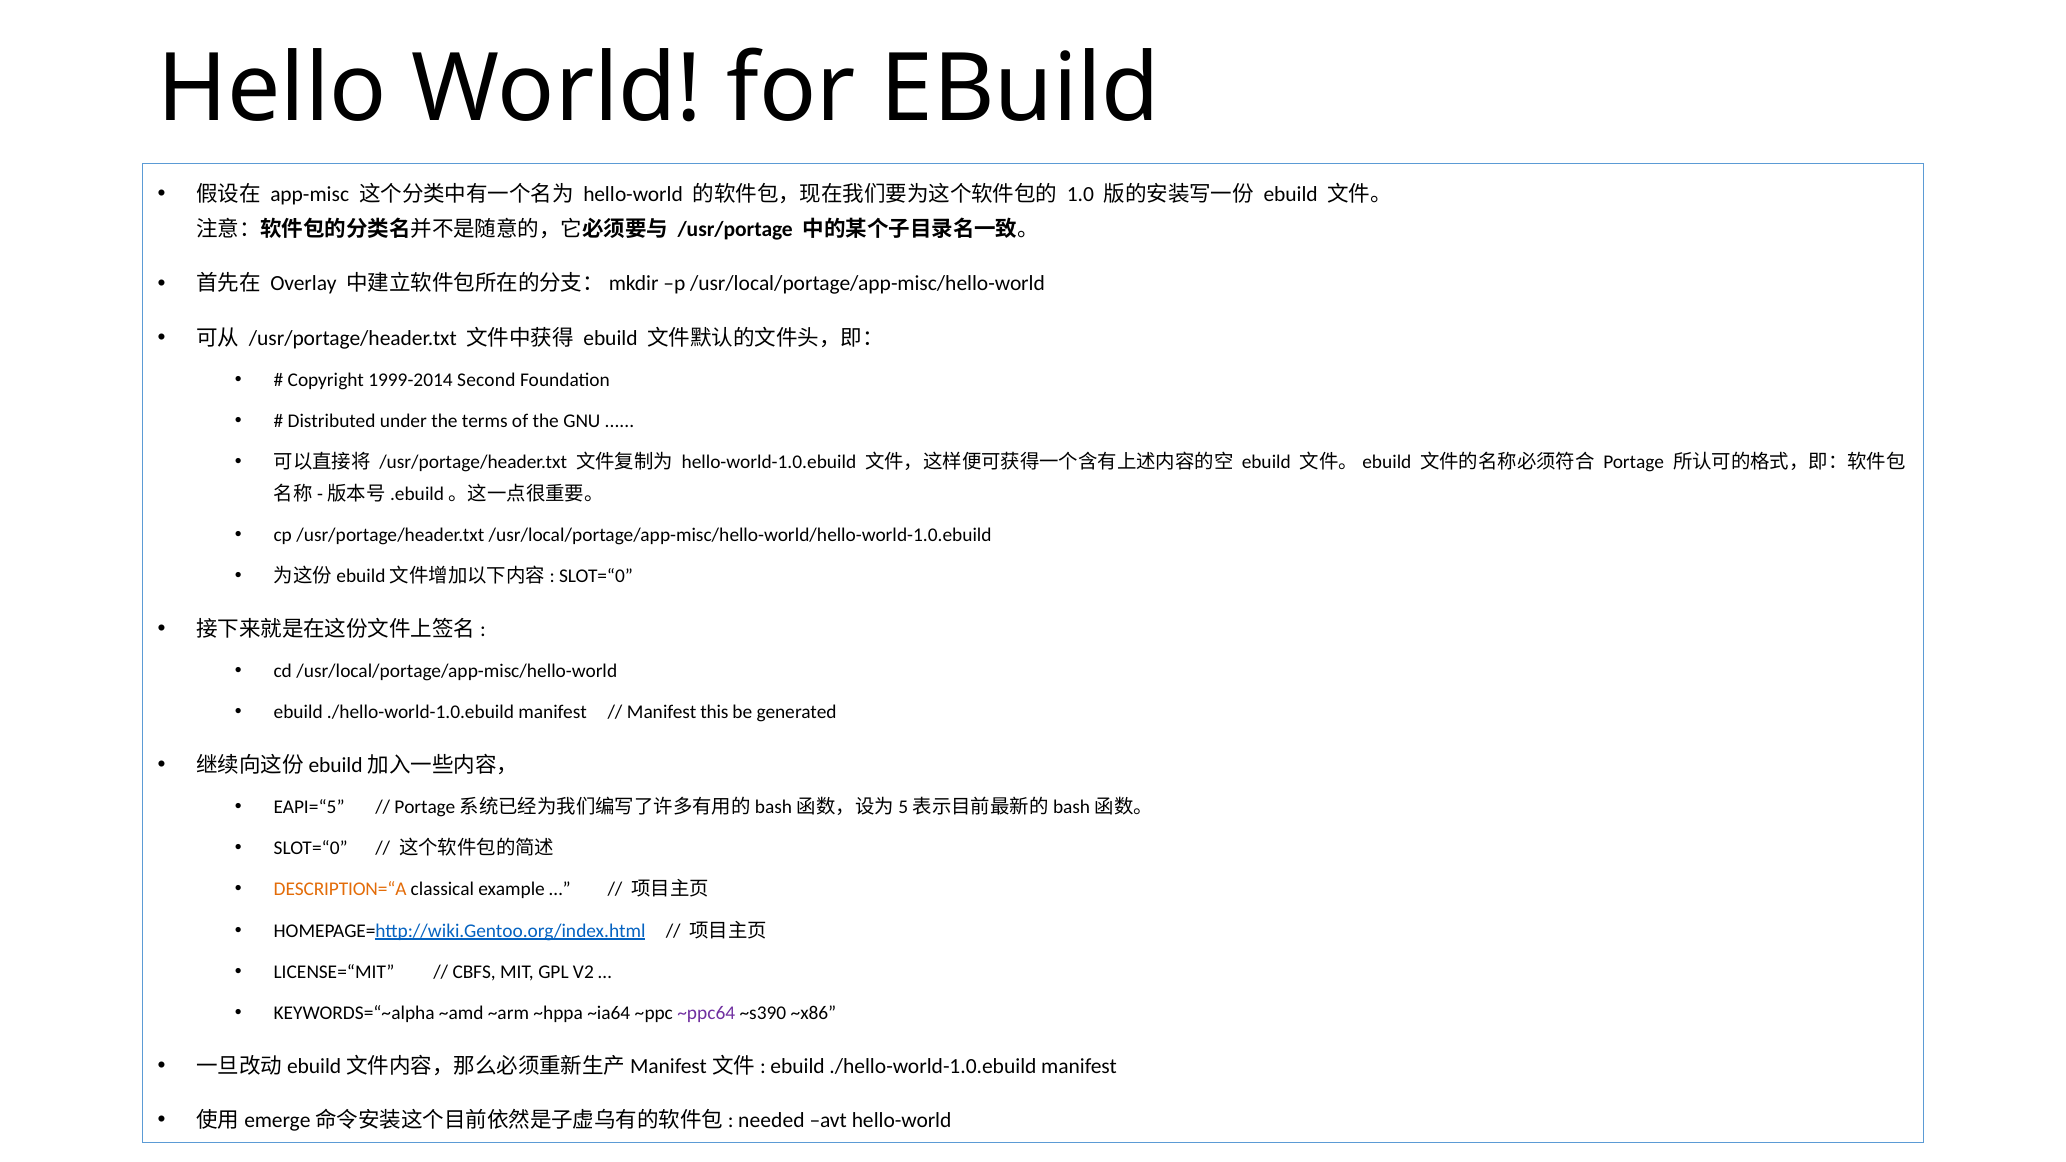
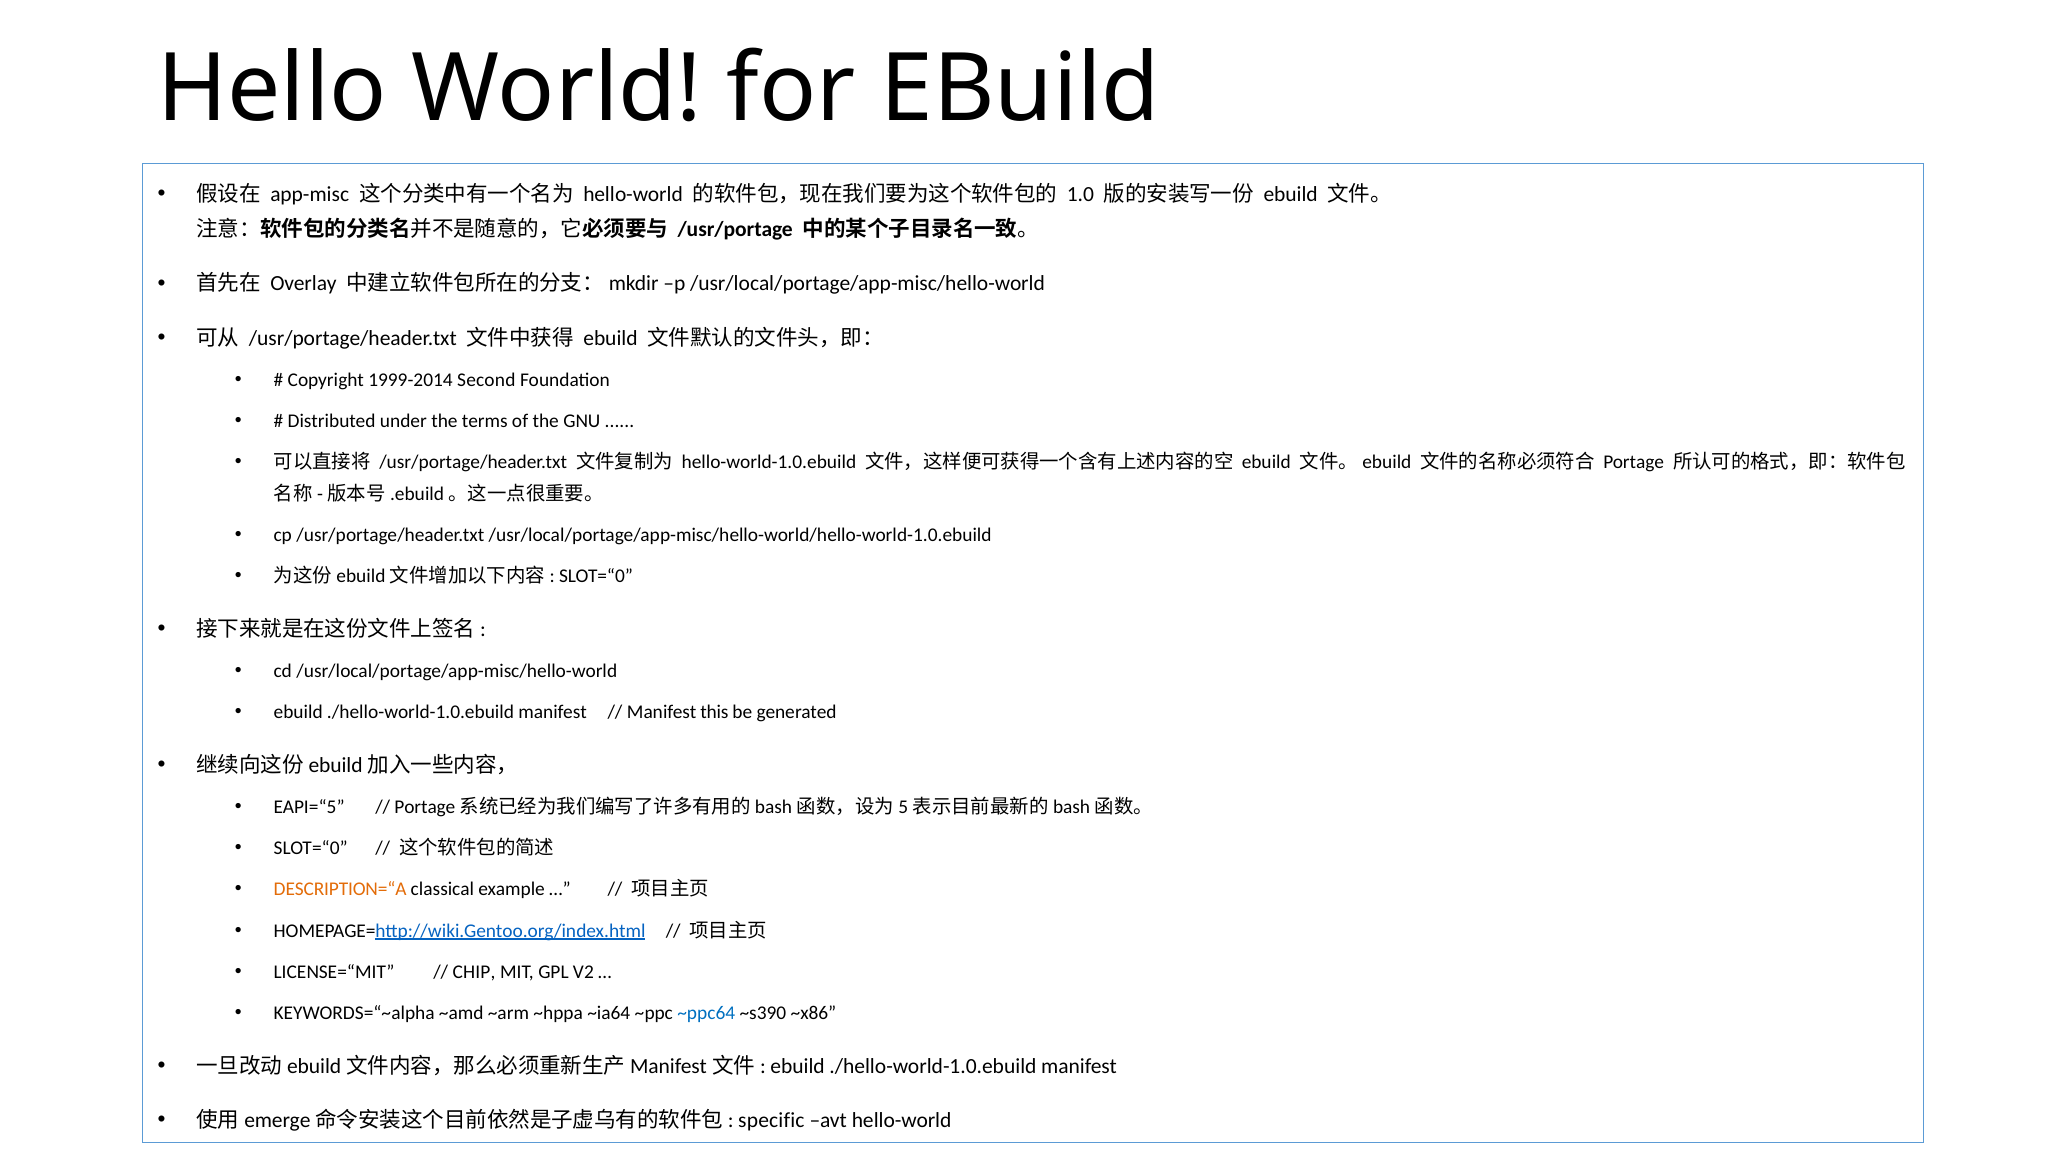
CBFS: CBFS -> CHIP (474, 972)
~ppc64 colour: purple -> blue (706, 1013)
needed: needed -> specific (771, 1120)
